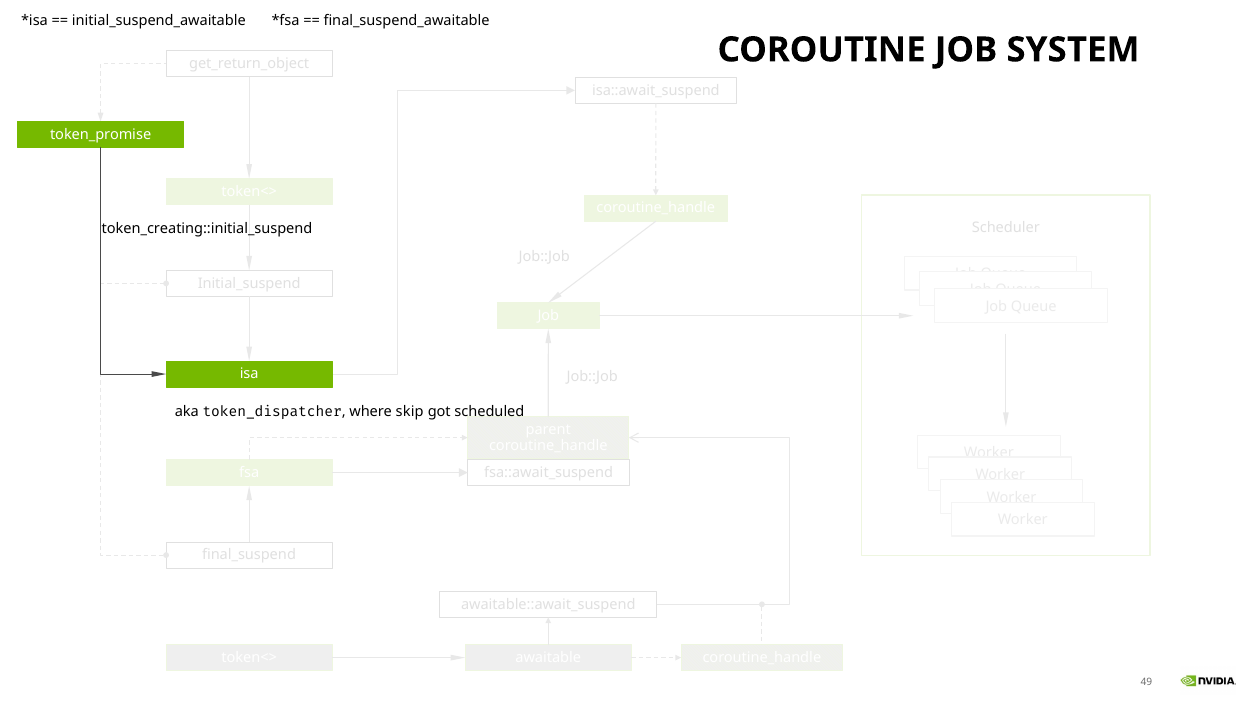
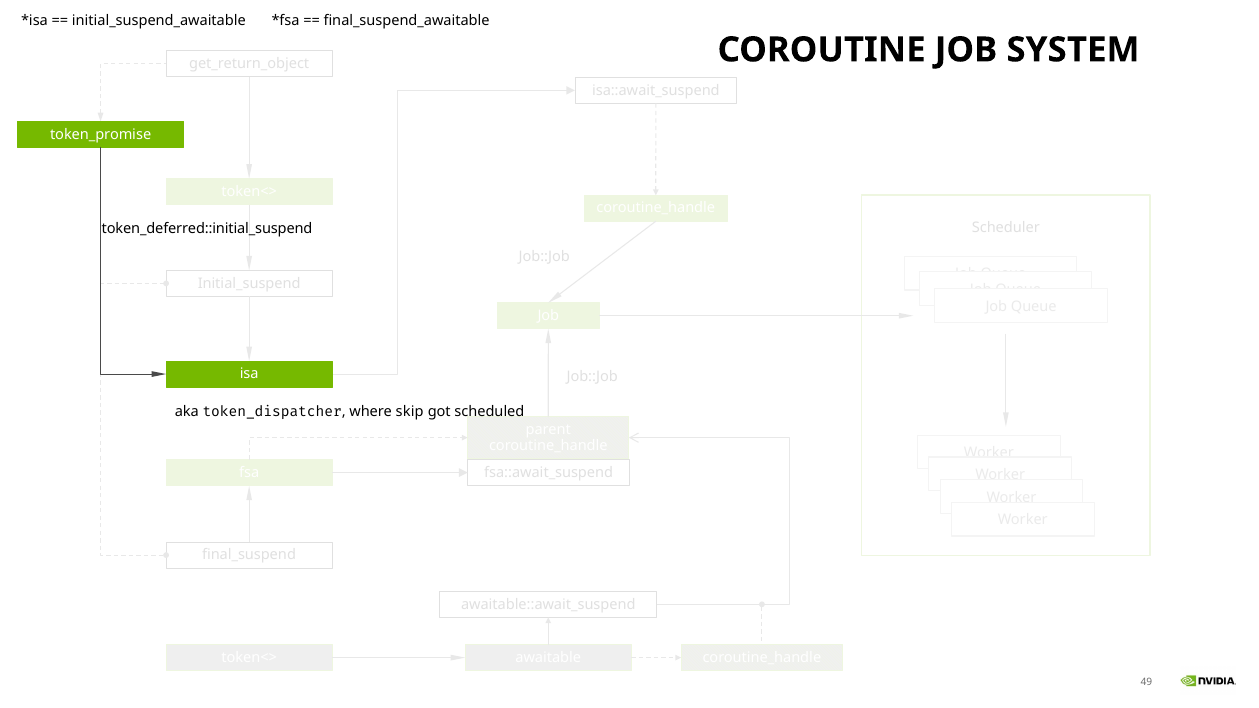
token_creating::initial_suspend: token_creating::initial_suspend -> token_deferred::initial_suspend (207, 229)
